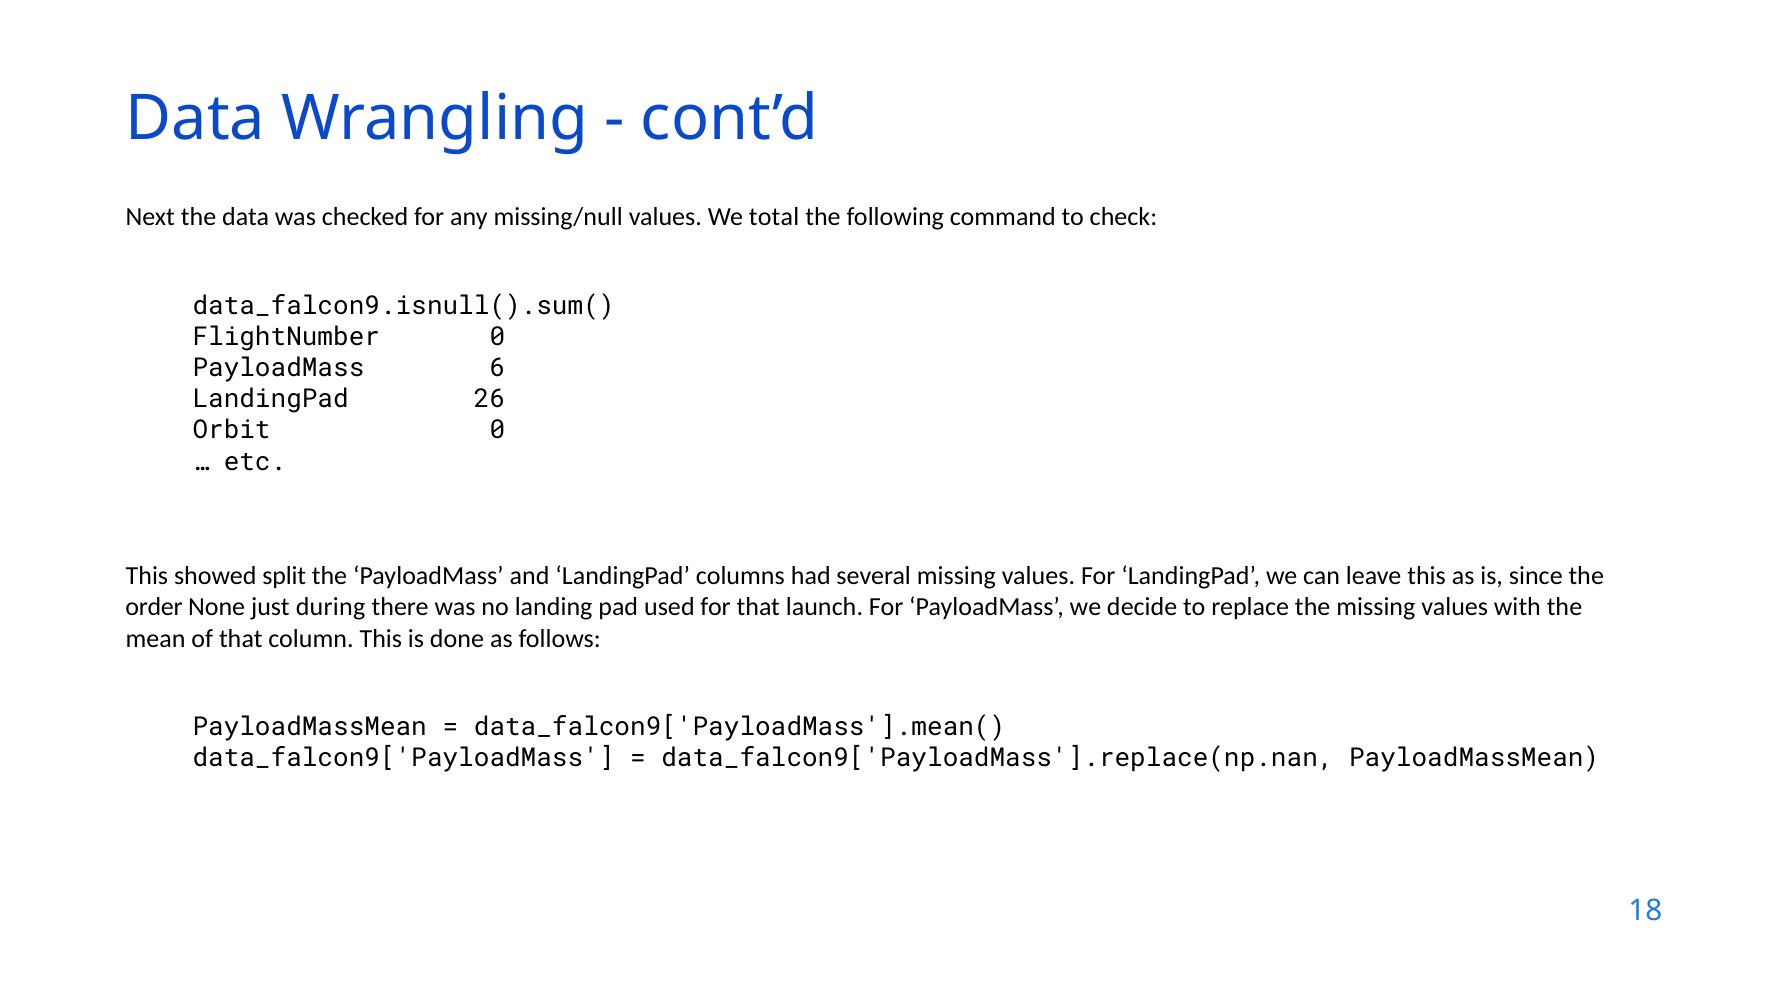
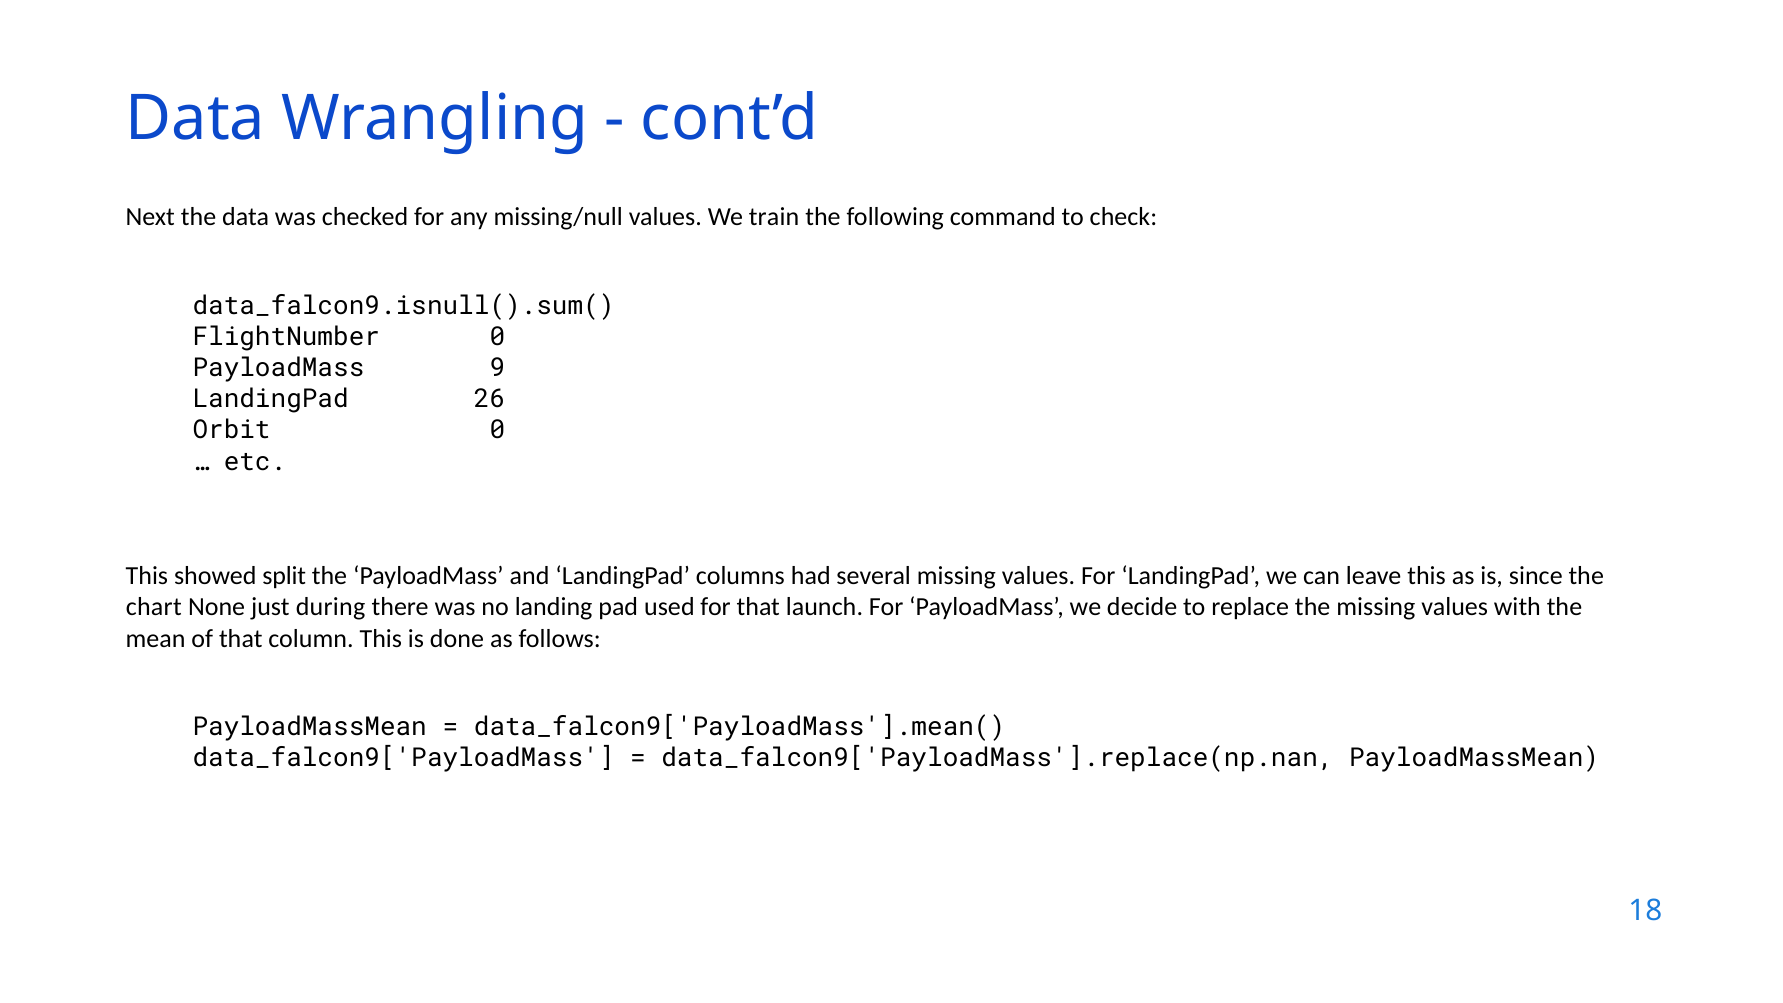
total: total -> train (774, 217)
6: 6 -> 9 (497, 368)
order: order -> chart (154, 607)
